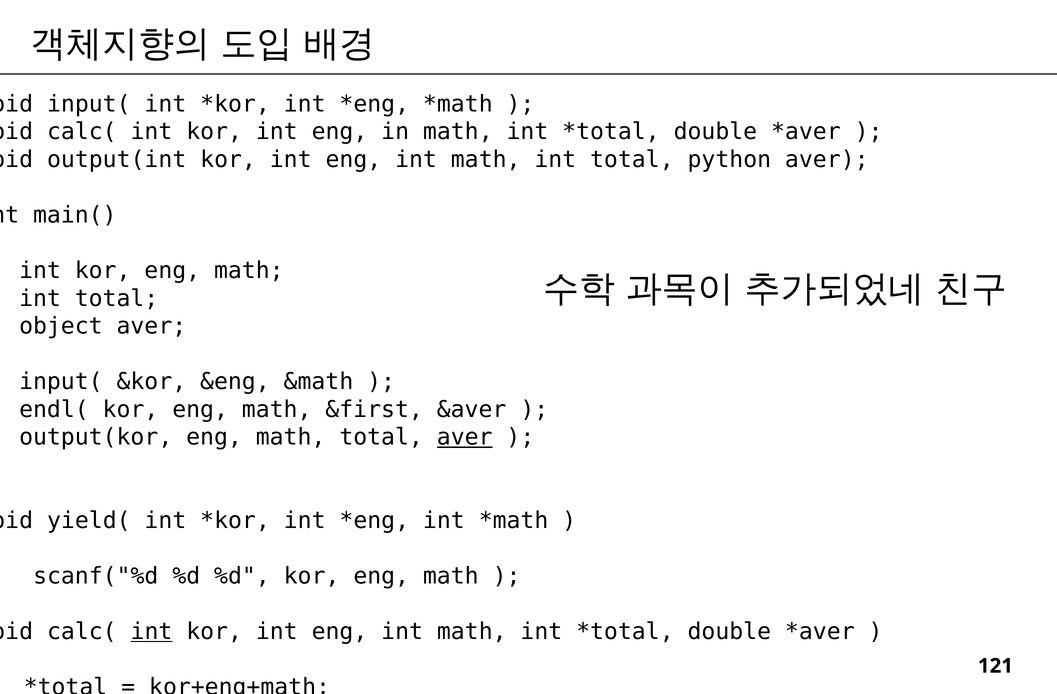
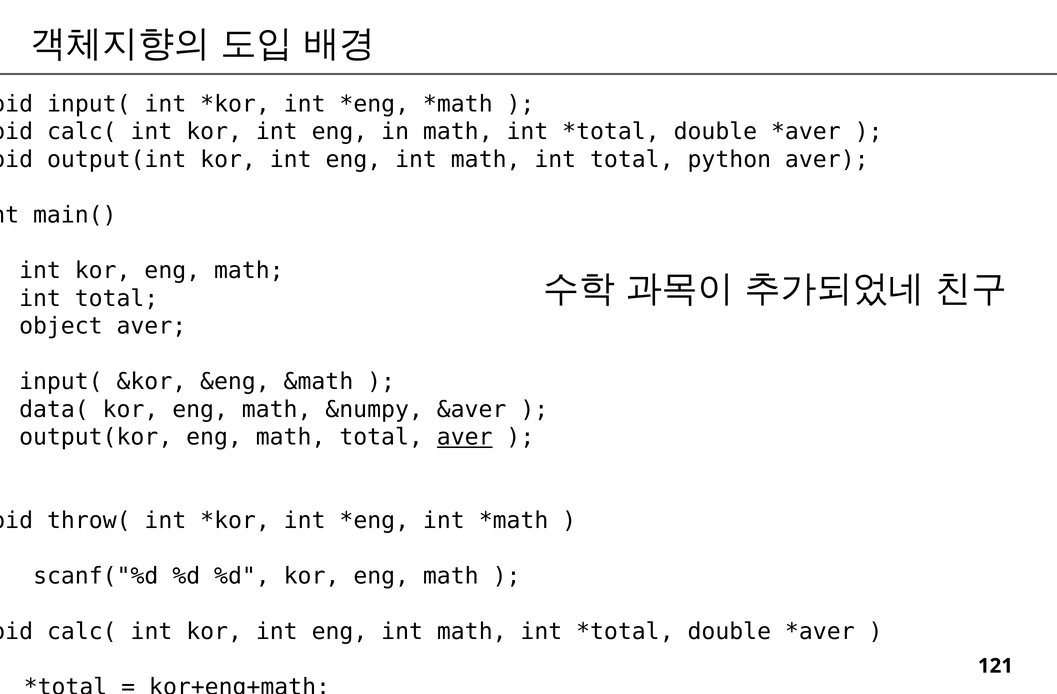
endl(: endl( -> data( (54, 410)
&first: &first -> &numpy (374, 410)
yield(: yield( -> throw( (89, 521)
int underline: present -> none (151, 632)
